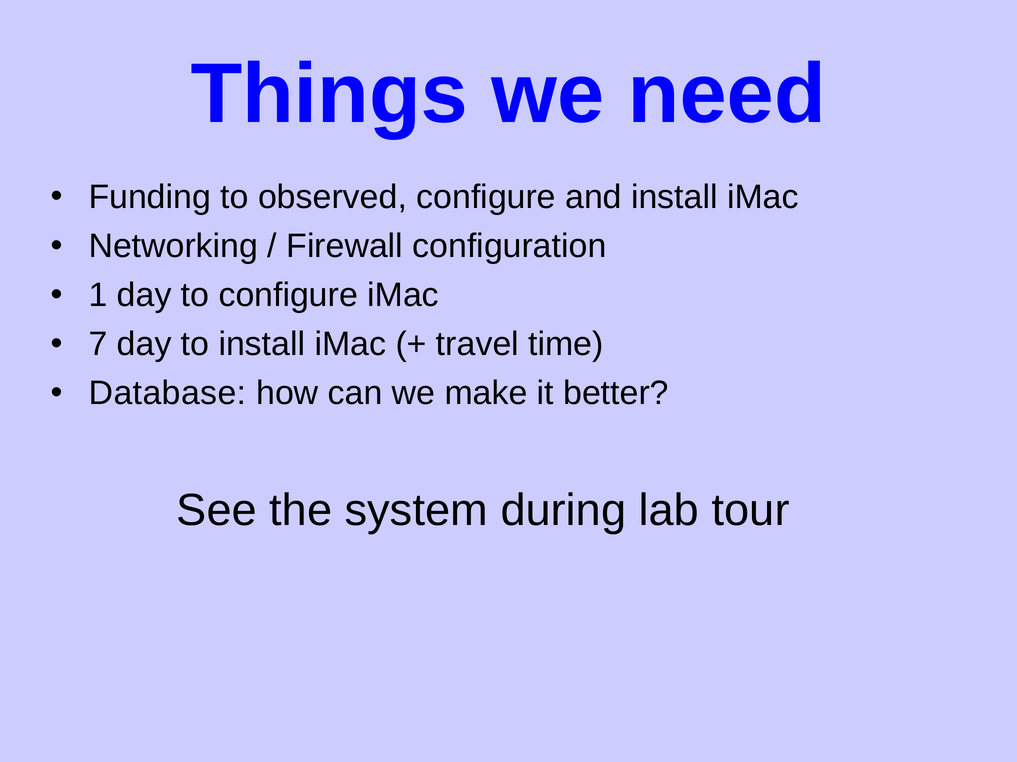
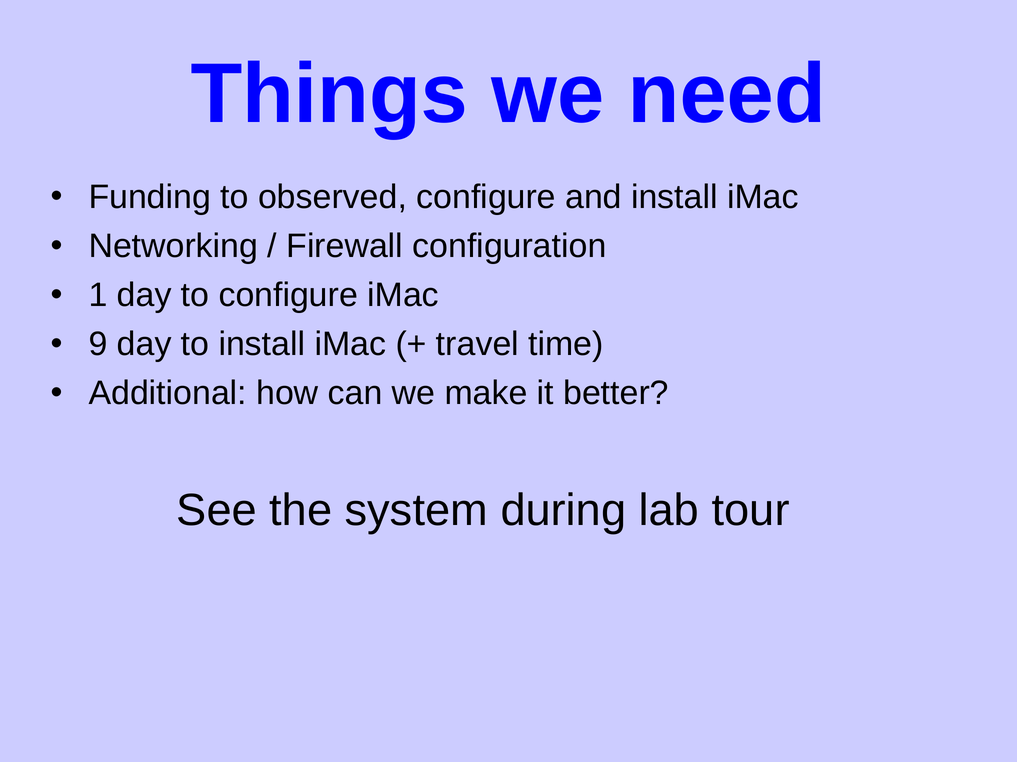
7: 7 -> 9 (98, 344)
Database: Database -> Additional (168, 394)
